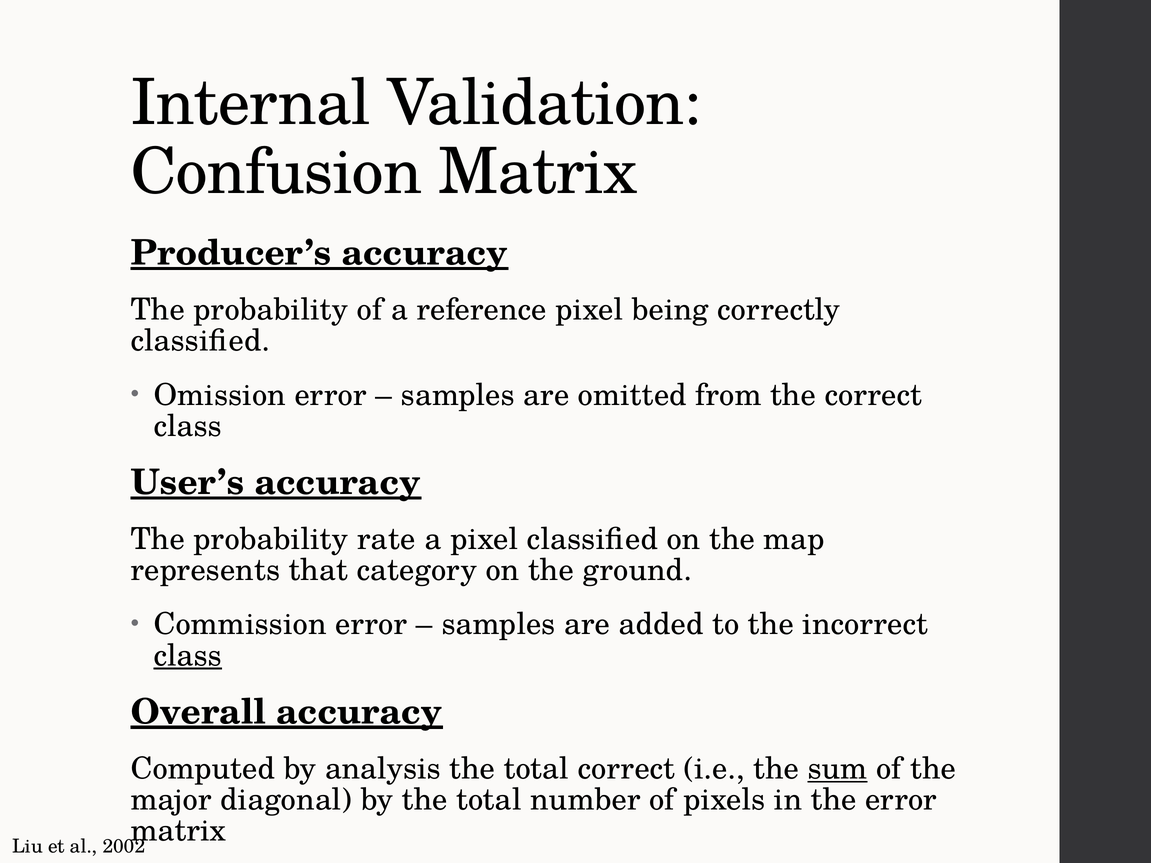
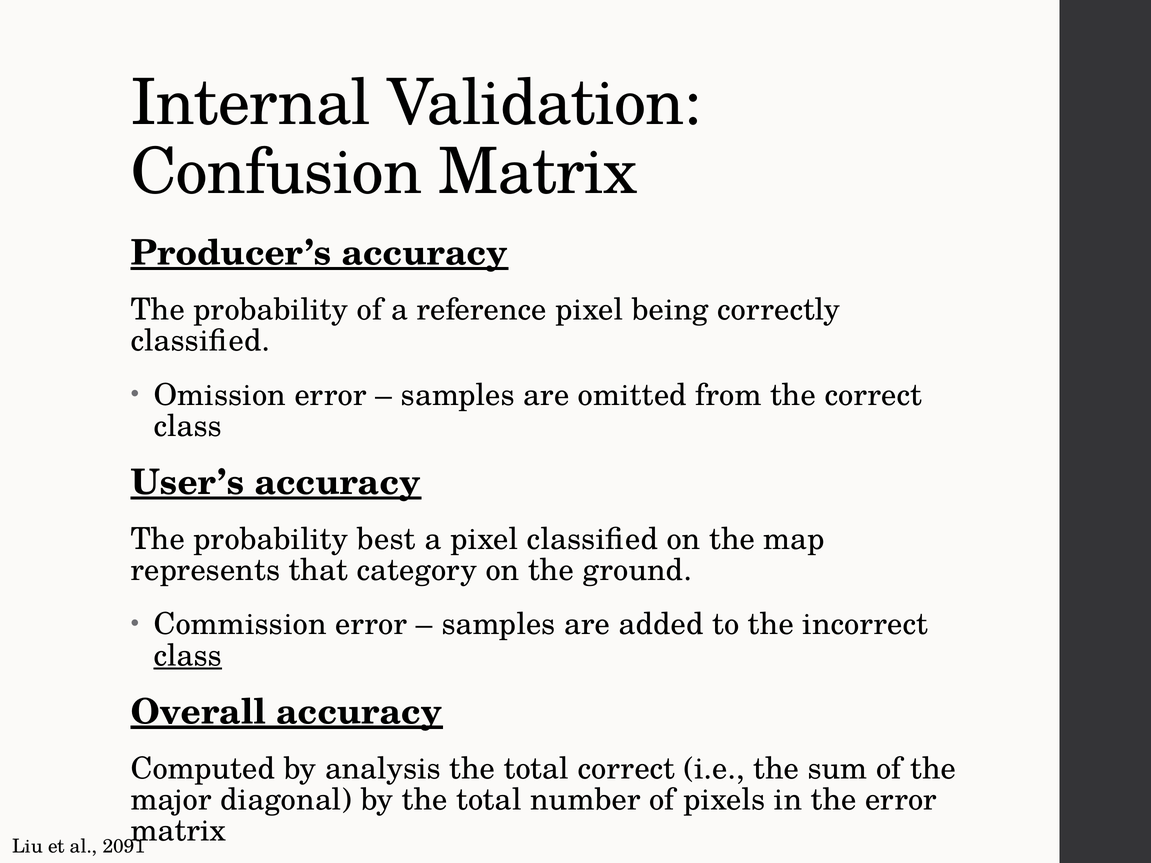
rate: rate -> best (386, 539)
sum underline: present -> none (837, 769)
2002: 2002 -> 2091 (124, 847)
